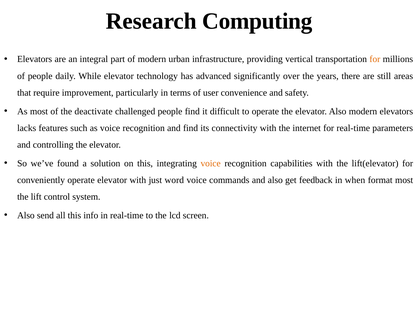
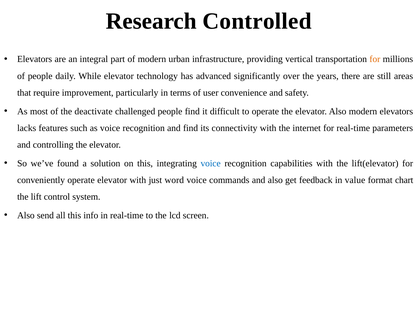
Computing: Computing -> Controlled (257, 21)
voice colour: orange -> blue (211, 163)
when: when -> value (355, 180)
format most: most -> chart (404, 180)
